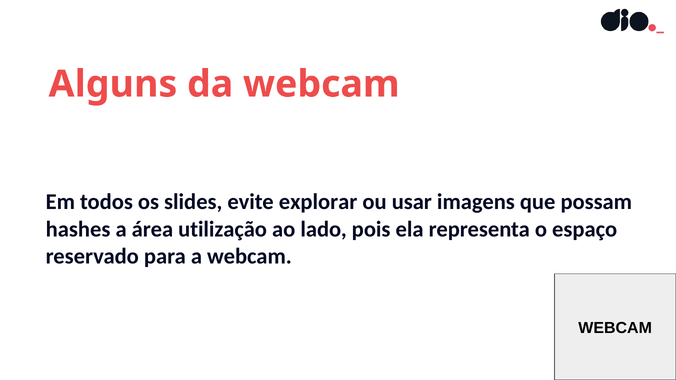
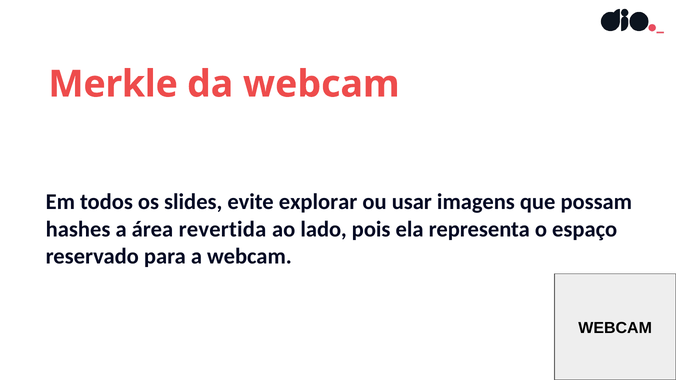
Alguns: Alguns -> Merkle (113, 84)
utilização: utilização -> revertida (222, 229)
